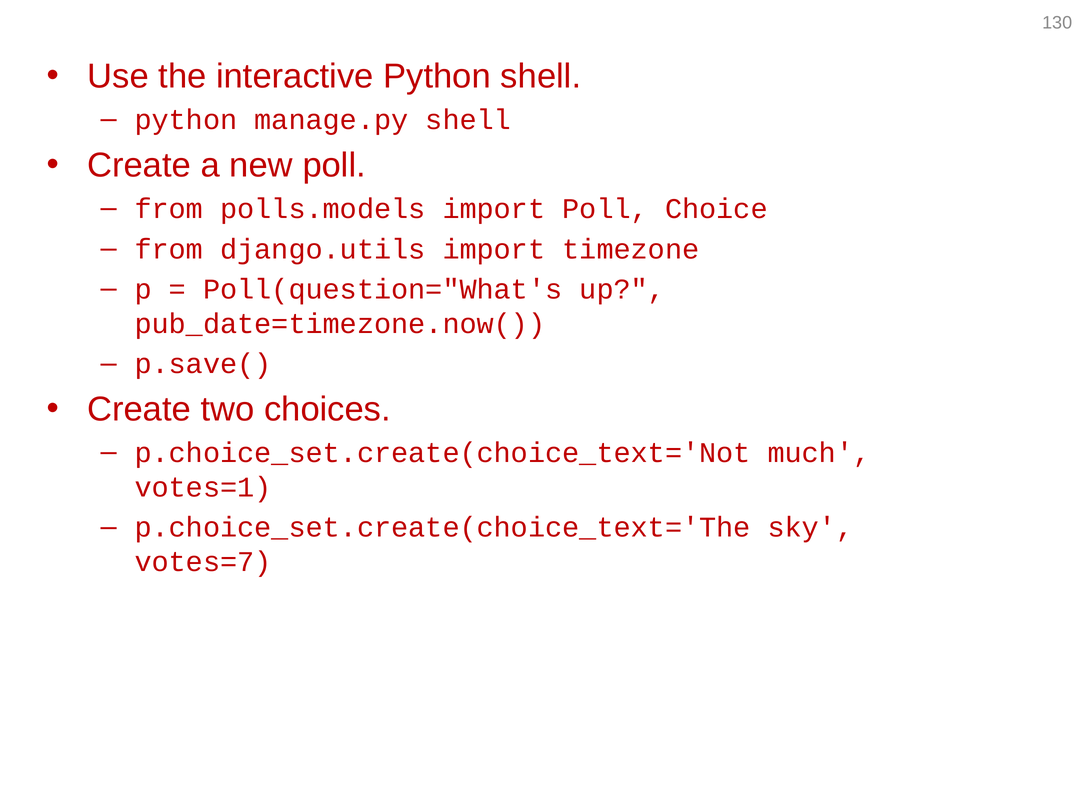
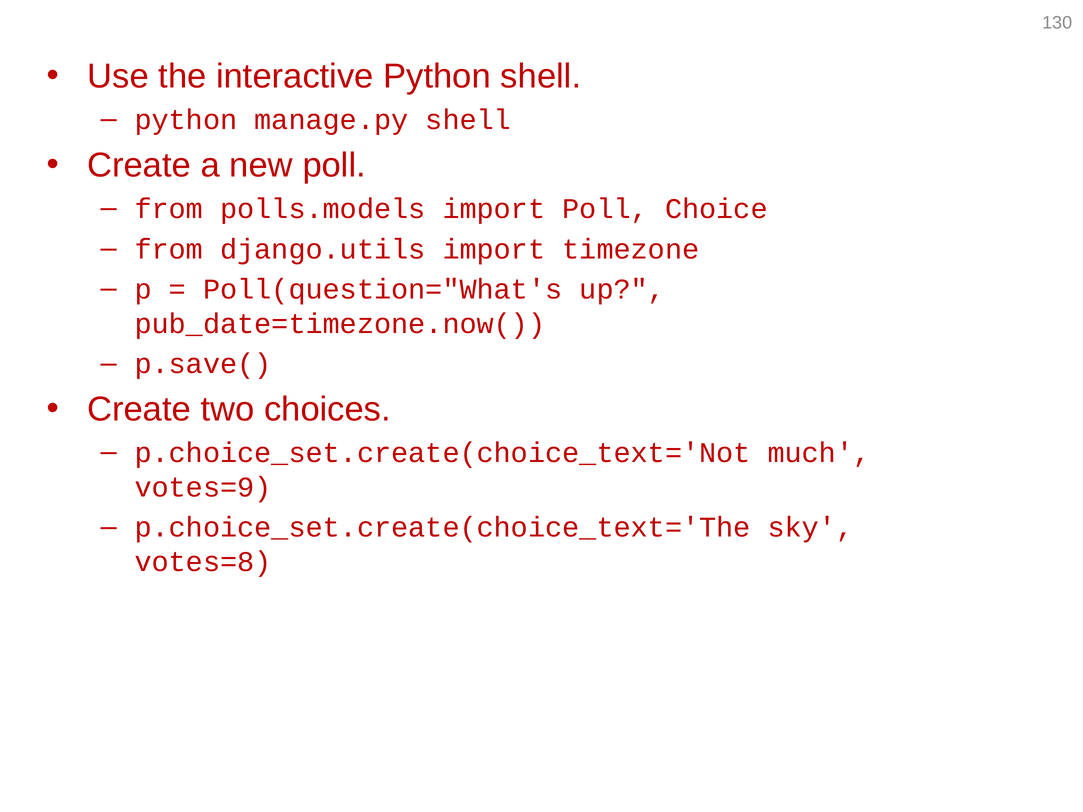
votes=1: votes=1 -> votes=9 (203, 487)
votes=7: votes=7 -> votes=8 (203, 562)
